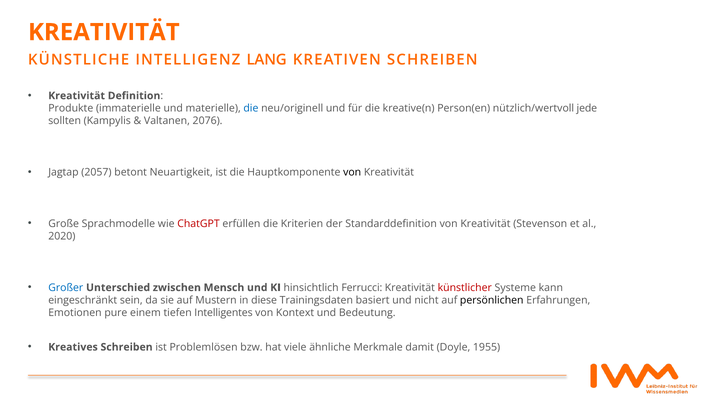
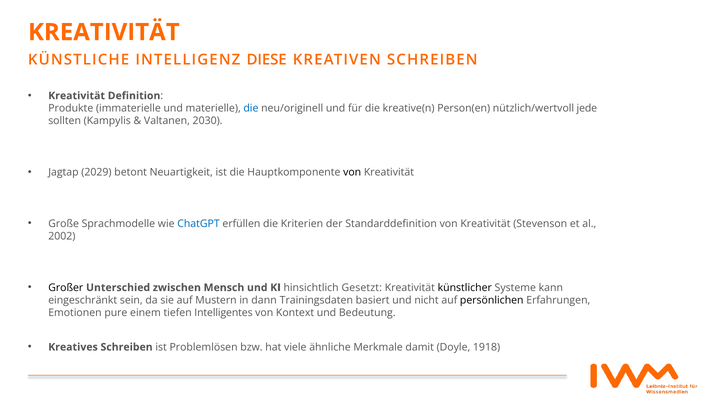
LANG: LANG -> DIESE (267, 60)
2076: 2076 -> 2030 (208, 121)
2057: 2057 -> 2029 (96, 172)
ChatGPT colour: red -> blue (198, 224)
2020: 2020 -> 2002 (62, 236)
Großer colour: blue -> black (66, 288)
Ferrucci: Ferrucci -> Gesetzt (362, 288)
künstlicher colour: red -> black (465, 288)
diese: diese -> dann (264, 300)
1955: 1955 -> 1918 (487, 347)
